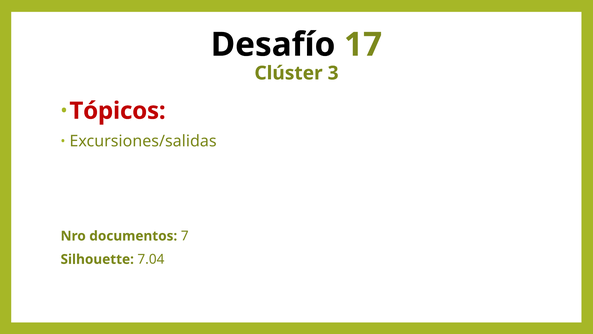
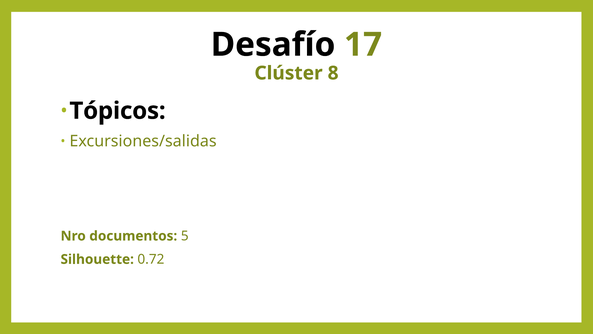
3: 3 -> 8 (333, 73)
Tópicos colour: red -> black (118, 111)
7: 7 -> 5 (185, 236)
7.04: 7.04 -> 0.72 (151, 259)
